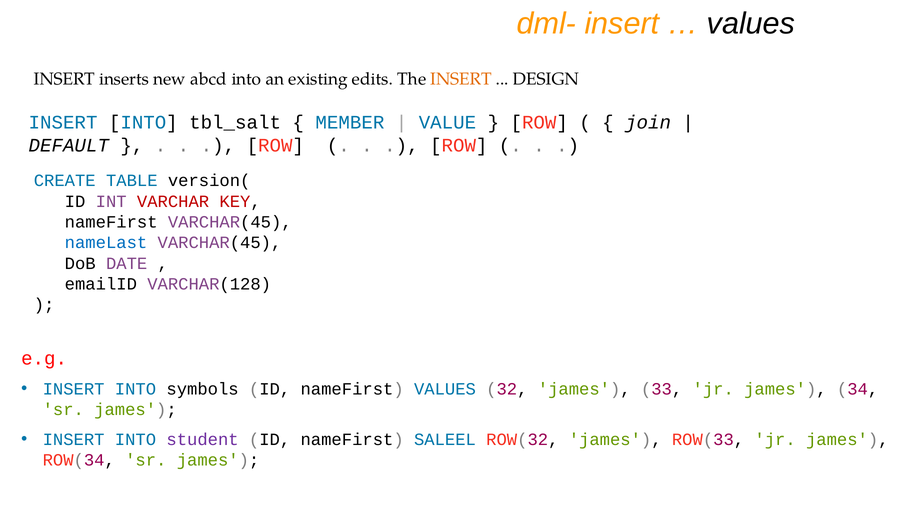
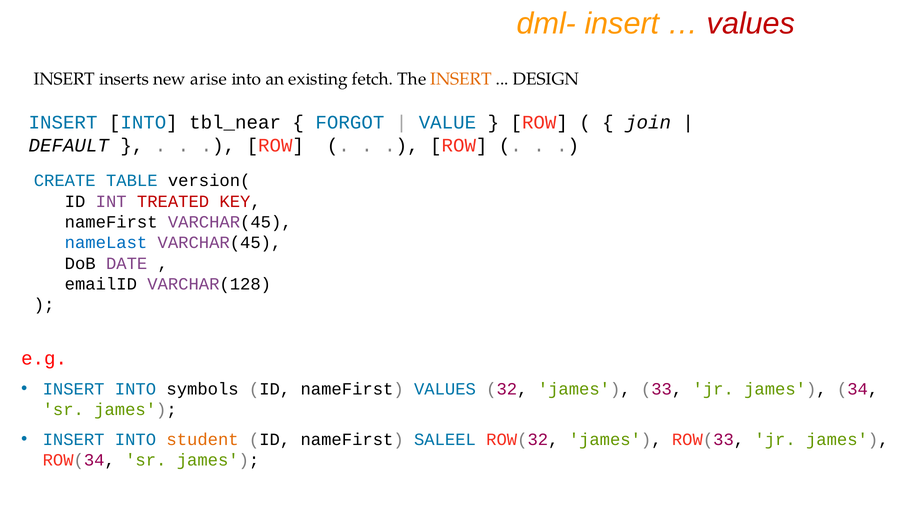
values colour: black -> red (751, 24)
abcd: abcd -> arise (209, 79)
edits: edits -> fetch (373, 79)
tbl_salt: tbl_salt -> tbl_near (235, 122)
MEMBER: MEMBER -> FORGOT (350, 122)
VARCHAR: VARCHAR -> TREATED (173, 201)
student colour: purple -> orange (203, 439)
